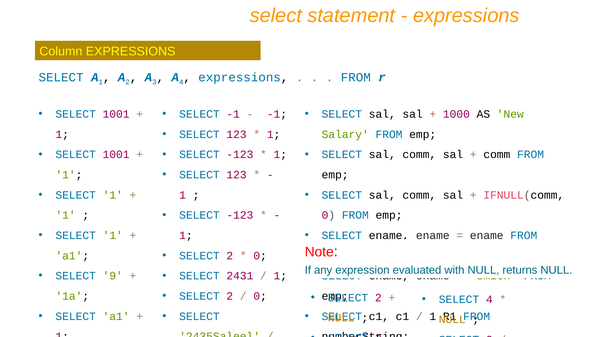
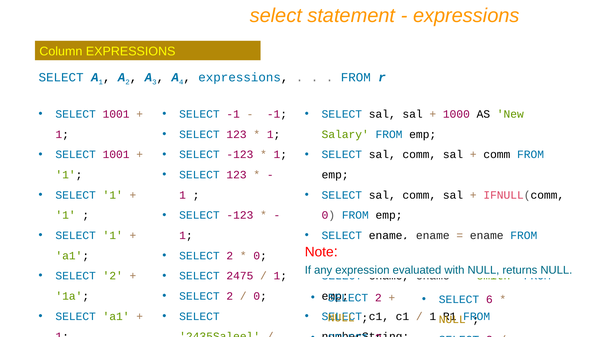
9: 9 -> 2 (113, 276)
2431: 2431 -> 2475 (240, 276)
SELECT 4: 4 -> 6 (489, 299)
